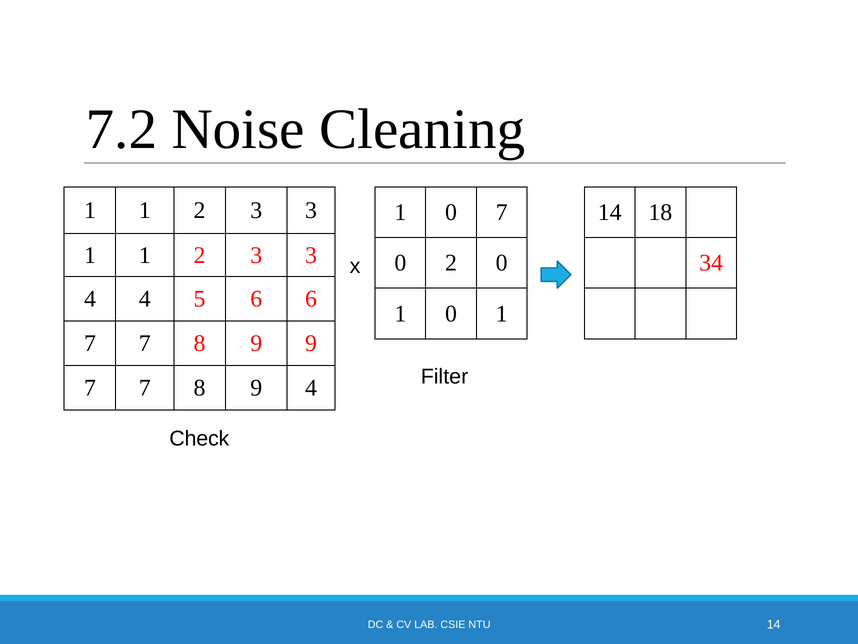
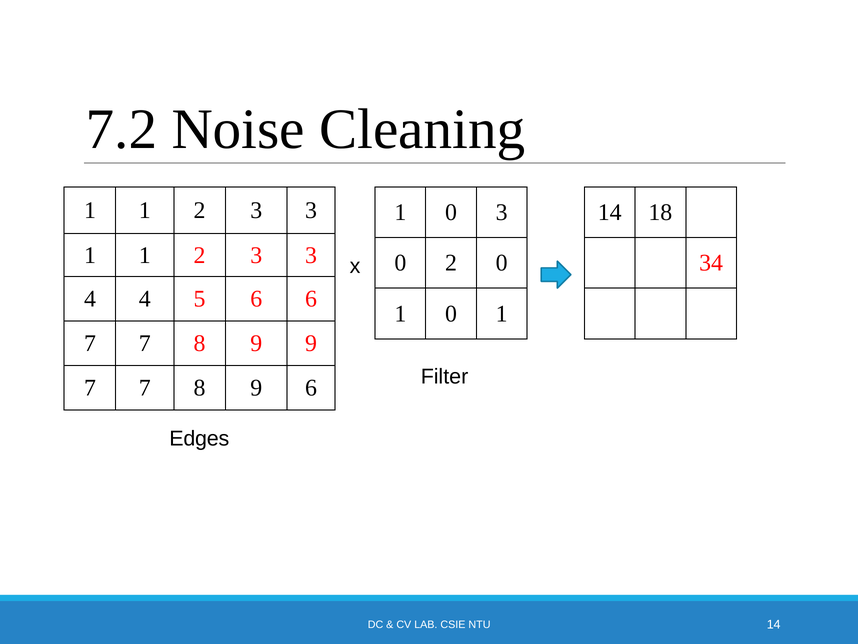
0 7: 7 -> 3 (502, 212)
9 4: 4 -> 6 (311, 388)
Check: Check -> Edges (199, 438)
